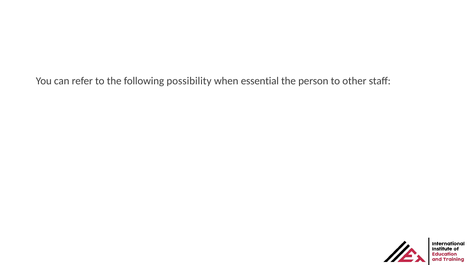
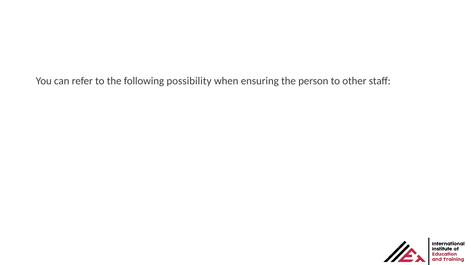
essential: essential -> ensuring (260, 81)
